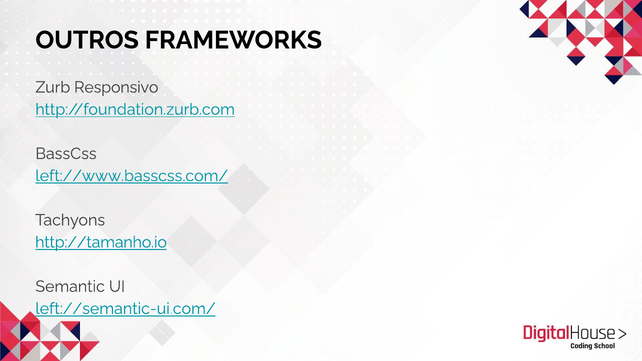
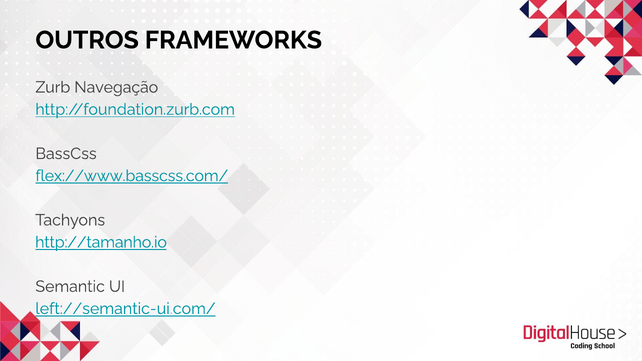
Responsivo: Responsivo -> Navegação (116, 87)
left://www.basscss.com/: left://www.basscss.com/ -> flex://www.basscss.com/ (132, 176)
